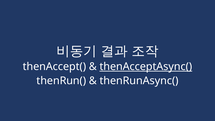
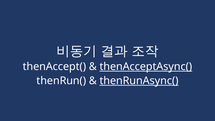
thenRunAsync( underline: none -> present (139, 81)
